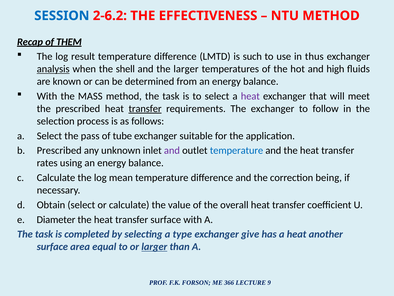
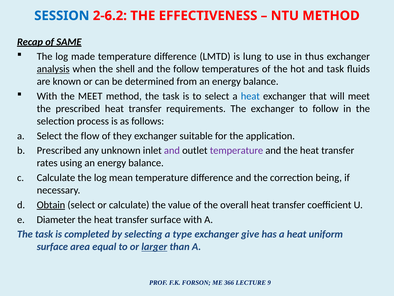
THEM: THEM -> SAME (69, 42)
result: result -> made (83, 56)
such: such -> lung (252, 56)
the larger: larger -> follow (186, 69)
and high: high -> task (335, 69)
the MASS: MASS -> MEET (90, 96)
heat colour: purple -> blue (250, 96)
transfer underline: present -> none (145, 109)
pass: pass -> flow (90, 136)
tube: tube -> they (122, 136)
temperature colour: blue -> purple (237, 150)
Obtain underline: none -> present (51, 205)
another: another -> uniform (326, 234)
